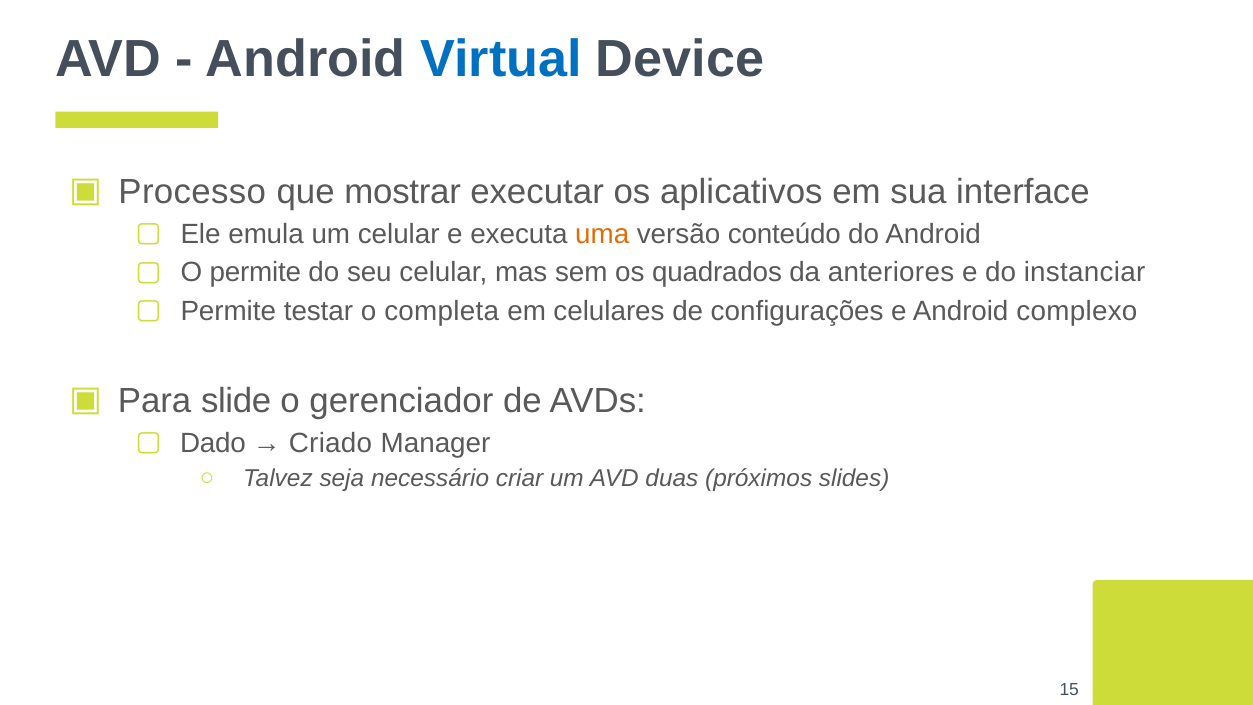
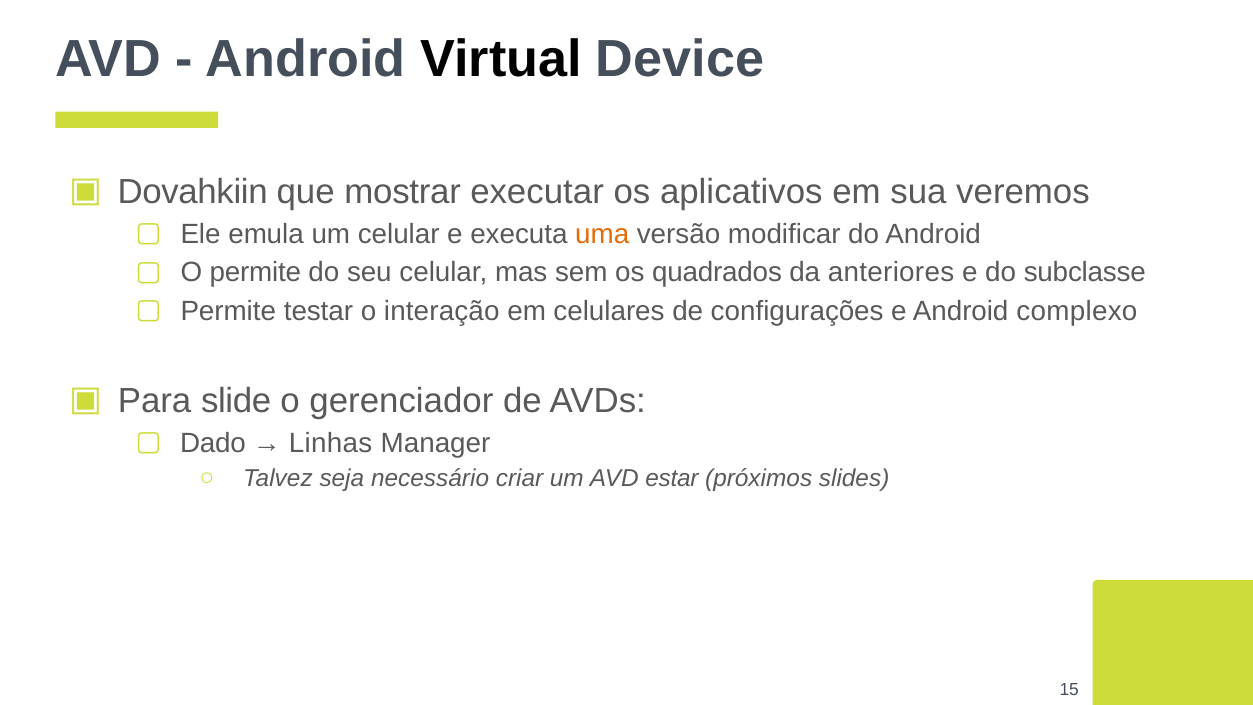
Virtual colour: blue -> black (501, 59)
Processo: Processo -> Dovahkiin (193, 192)
interface: interface -> veremos (1023, 192)
conteúdo: conteúdo -> modificar (784, 234)
instanciar: instanciar -> subclasse (1085, 272)
completa: completa -> interação (442, 311)
Criado: Criado -> Linhas (331, 443)
duas: duas -> estar (672, 479)
